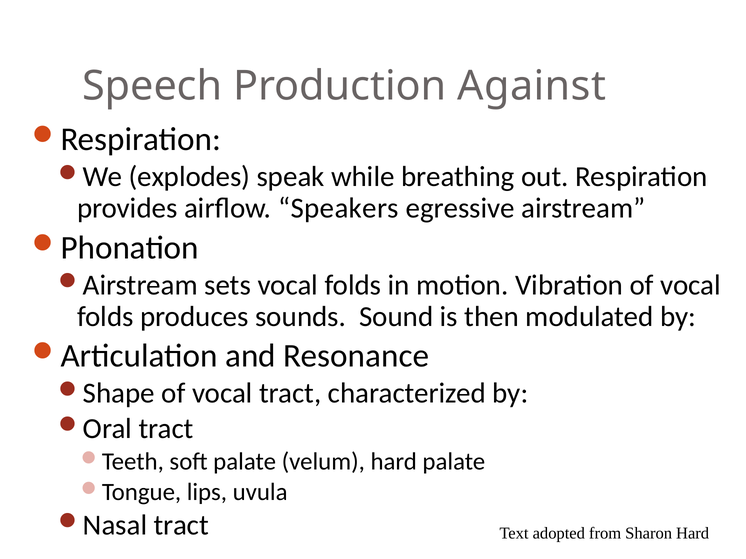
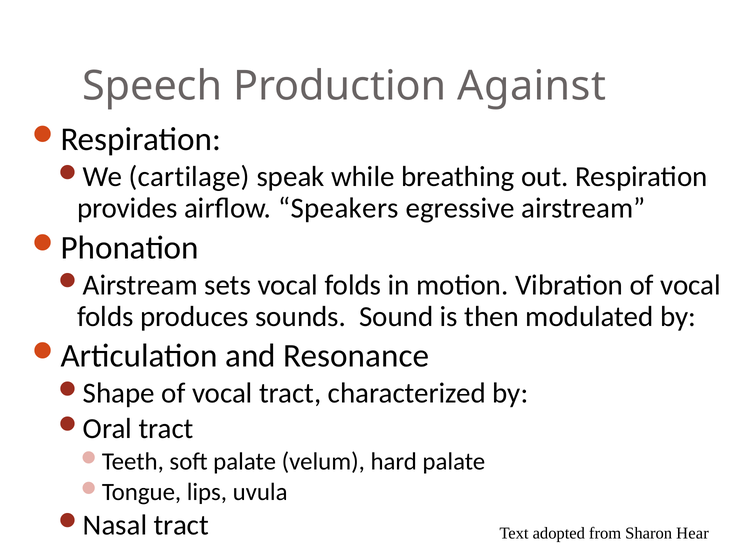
explodes: explodes -> cartilage (189, 177)
Sharon Hard: Hard -> Hear (693, 534)
